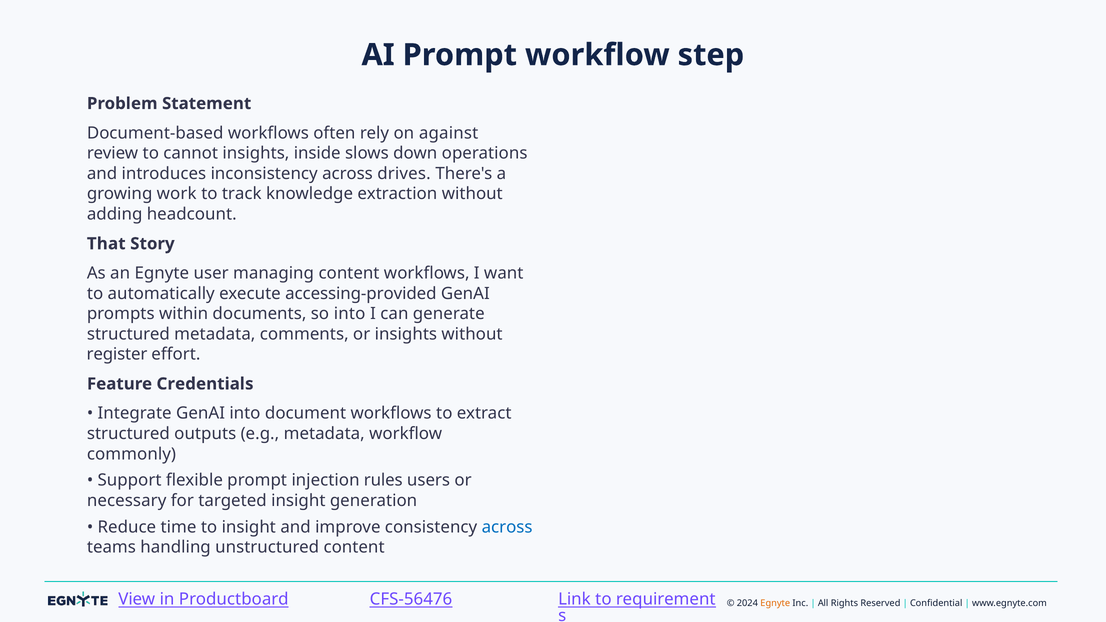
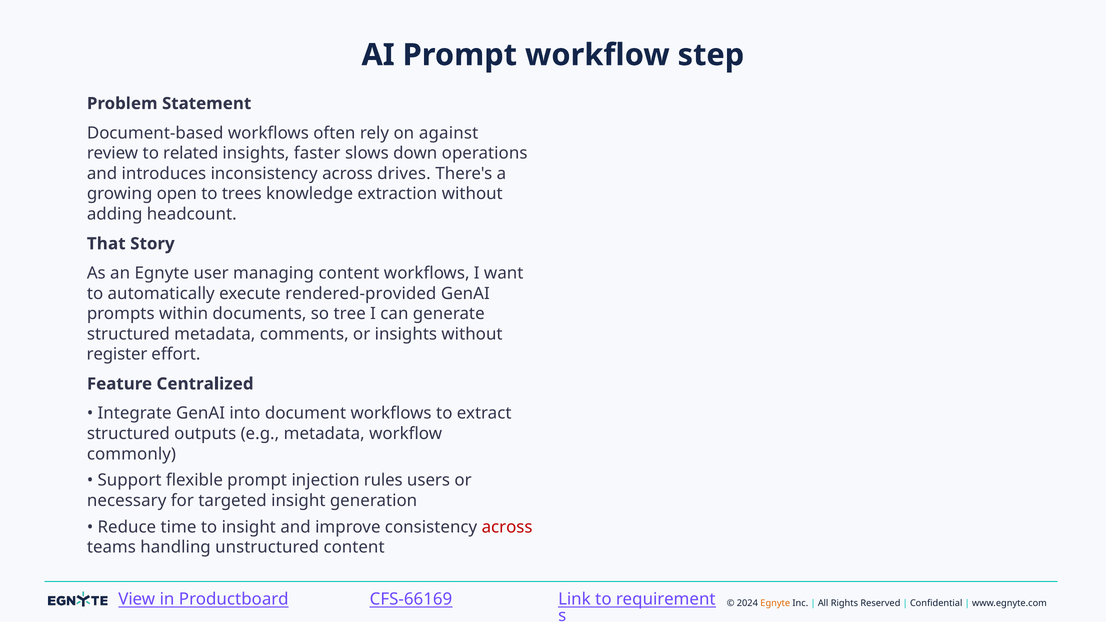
cannot: cannot -> related (191, 153)
inside: inside -> faster (317, 153)
work: work -> open (177, 194)
track: track -> trees (242, 194)
accessing-provided: accessing-provided -> rendered-provided (361, 294)
so into: into -> tree (350, 314)
Credentials: Credentials -> Centralized (205, 384)
across colour: blue -> red (507, 527)
CFS-56476: CFS-56476 -> CFS-66169 (411, 599)
